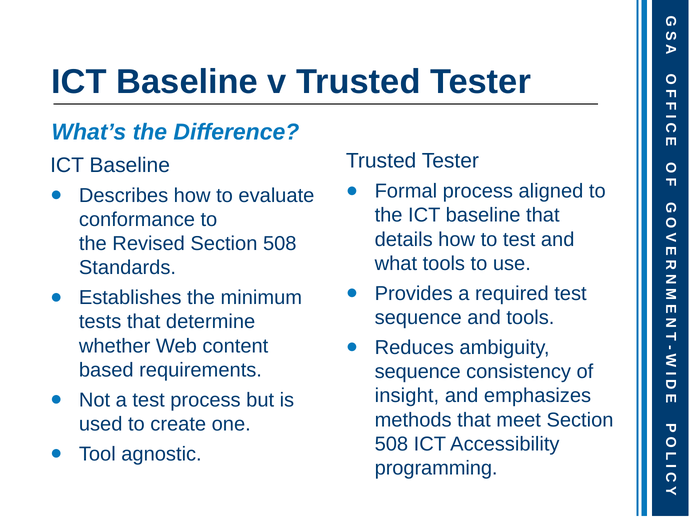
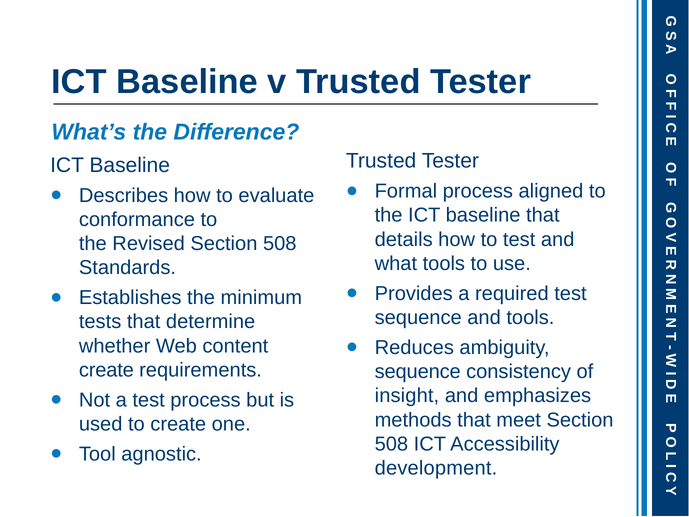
based: based -> create (106, 370)
programming: programming -> development (436, 468)
